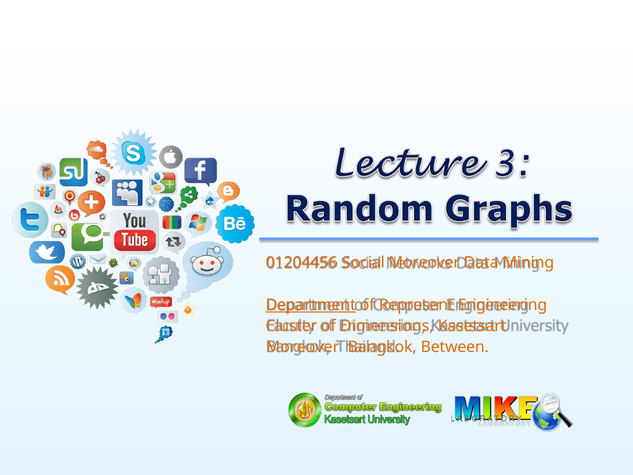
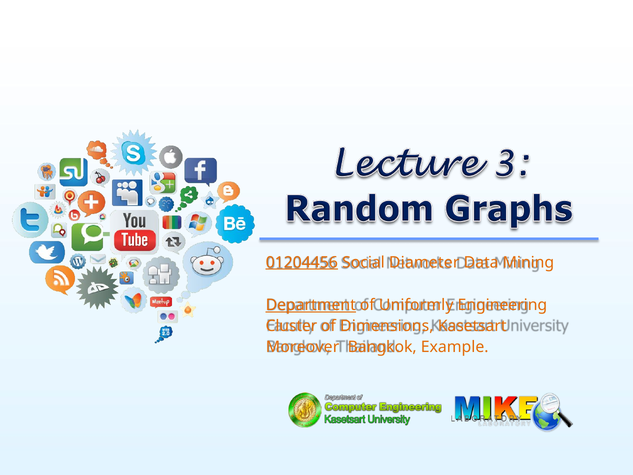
01204456 underline: none -> present (302, 262)
Social Moreover: Moreover -> Diameter (424, 262)
Represent: Represent -> Uniformly (416, 305)
Between: Between -> Example (455, 347)
